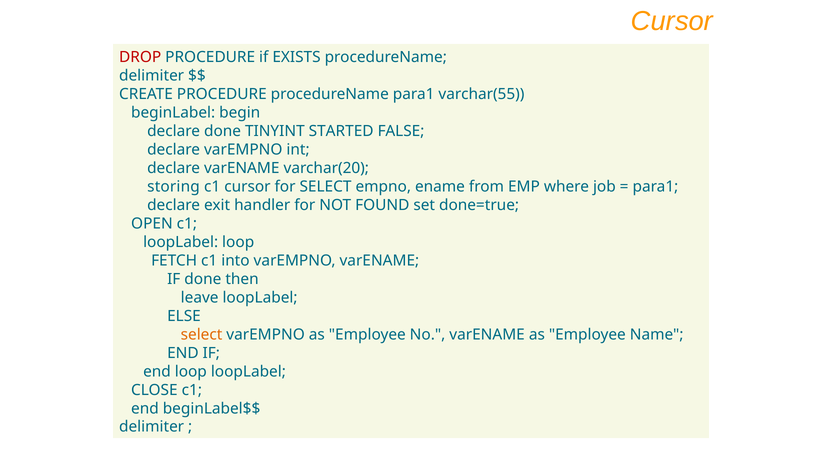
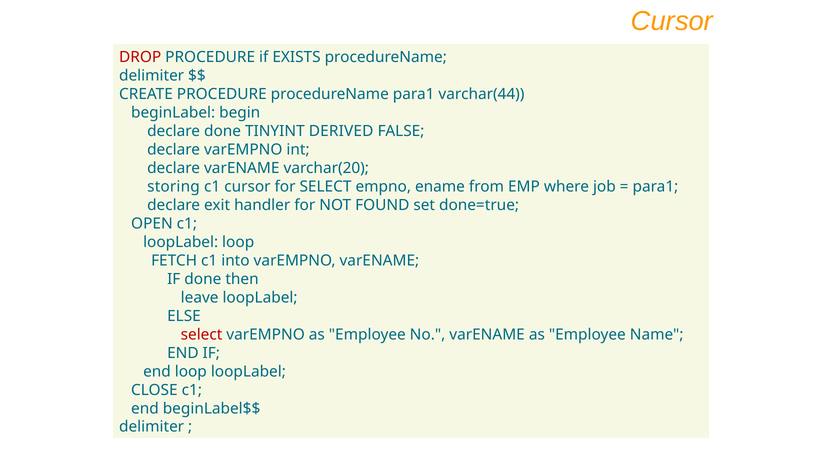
varchar(55: varchar(55 -> varchar(44 (481, 94)
STARTED: STARTED -> DERIVED (341, 131)
select colour: orange -> red (202, 335)
